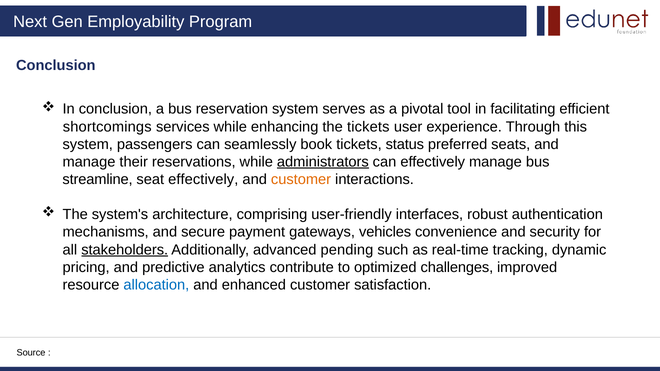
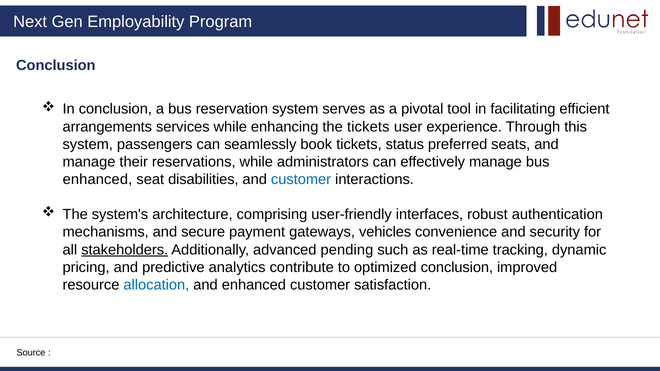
shortcomings: shortcomings -> arrangements (107, 127)
administrators underline: present -> none (323, 162)
streamline: streamline -> enhanced (97, 180)
seat effectively: effectively -> disabilities (203, 180)
customer colour: orange -> blue (301, 180)
optimized challenges: challenges -> conclusion (457, 268)
